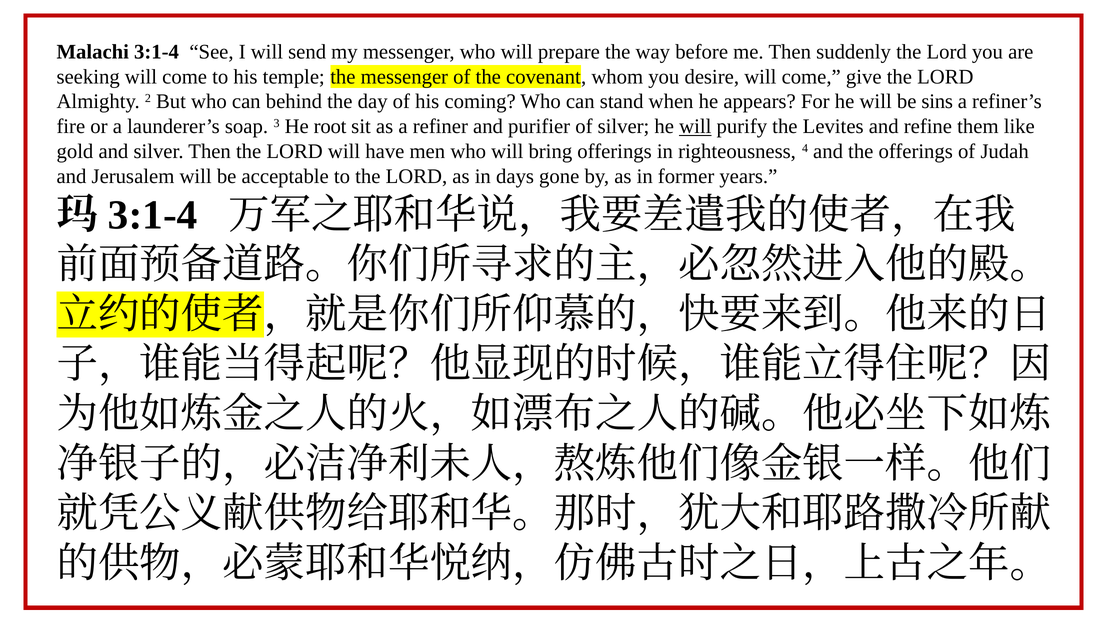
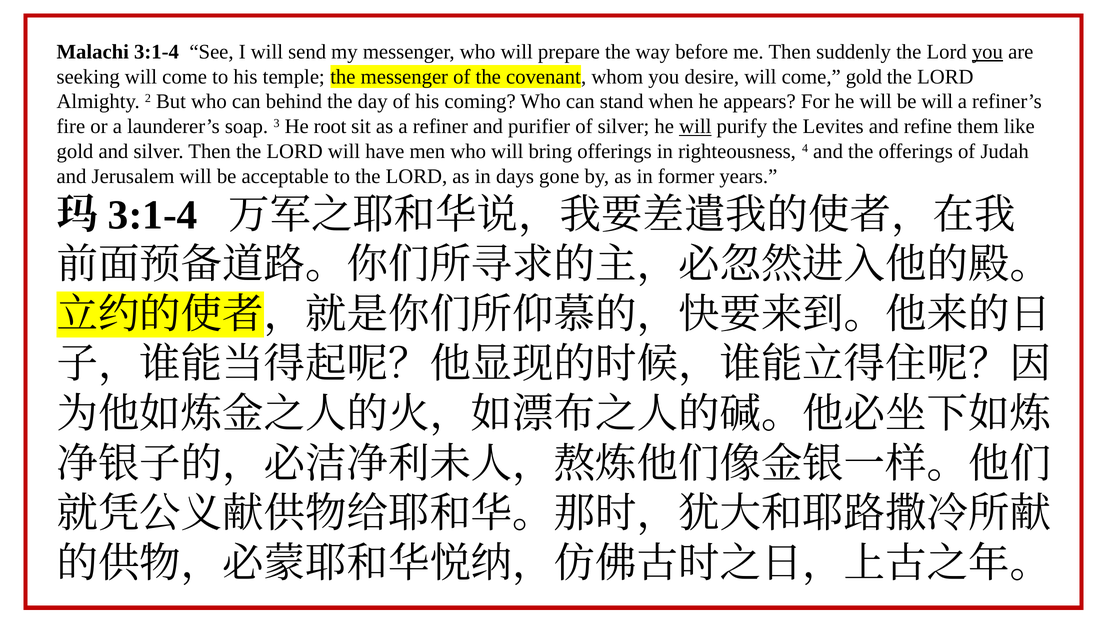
you underline: none -> present (987, 52)
come give: give -> gold (864, 77)
be sins: sins -> will (937, 102)
